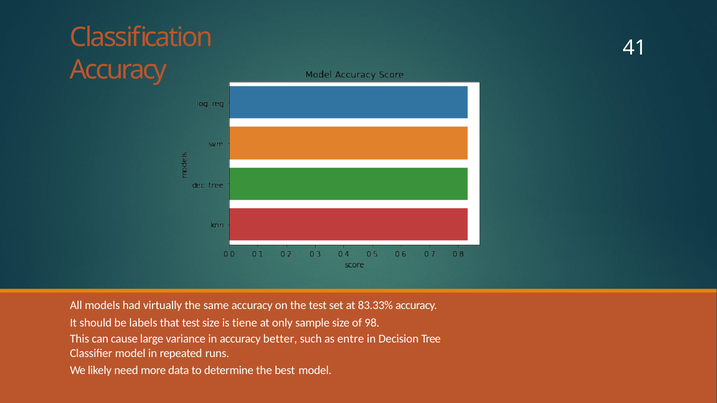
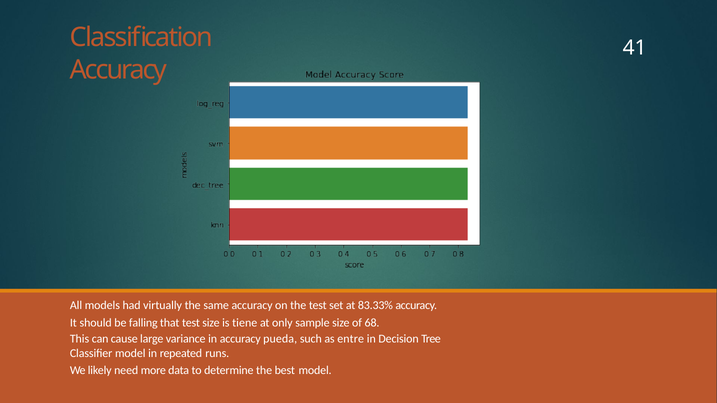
labels: labels -> falling (143, 323)
98: 98 -> 68 (372, 323)
better: better -> pueda (280, 339)
